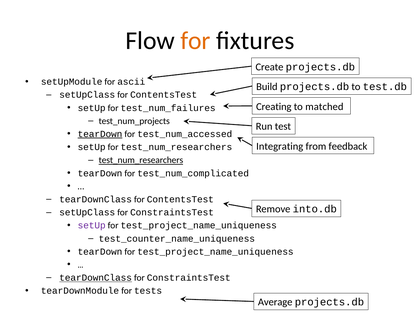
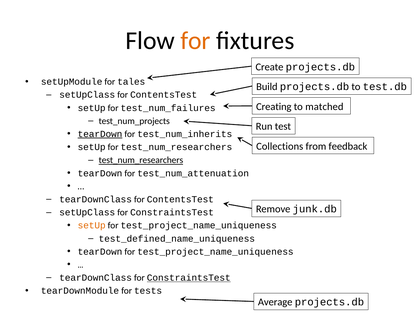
ascii: ascii -> tales (131, 82)
test_num_accessed: test_num_accessed -> test_num_inherits (185, 134)
Integrating: Integrating -> Collections (280, 146)
test_num_complicated: test_num_complicated -> test_num_attenuation (193, 173)
into.db: into.db -> junk.db (315, 209)
setUp colour: purple -> orange (92, 226)
test_counter_name_uniqueness: test_counter_name_uniqueness -> test_defined_name_uniqueness (177, 239)
tearDownClass underline: present -> none (96, 278)
ConstraintsTest underline: none -> present (189, 278)
